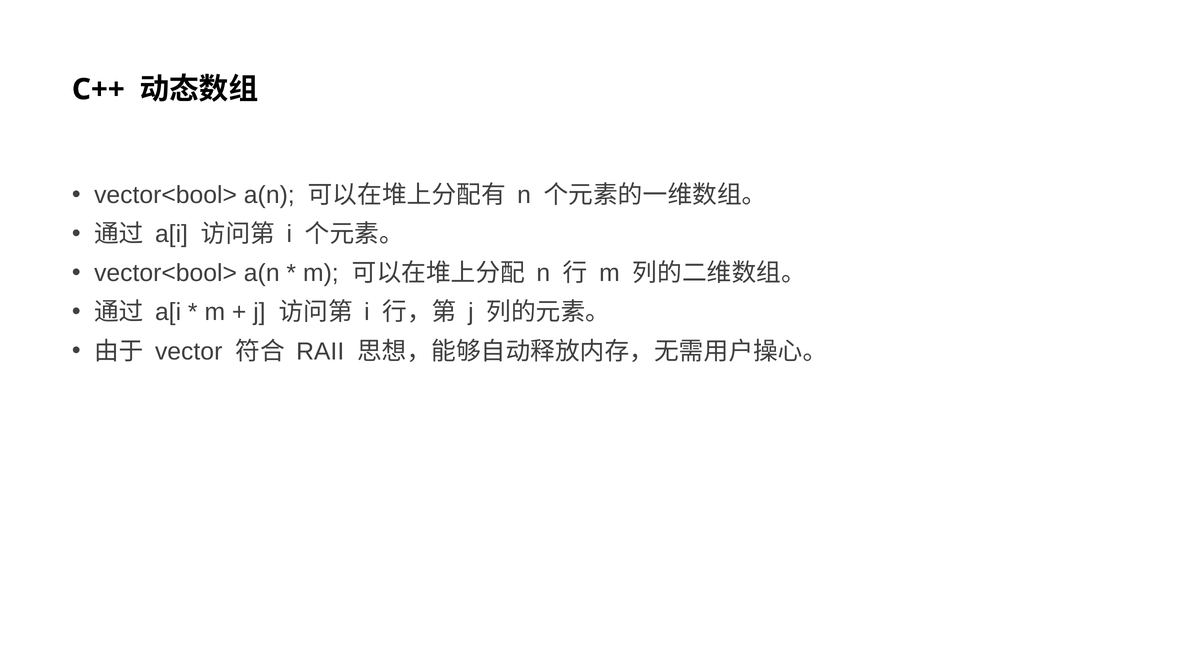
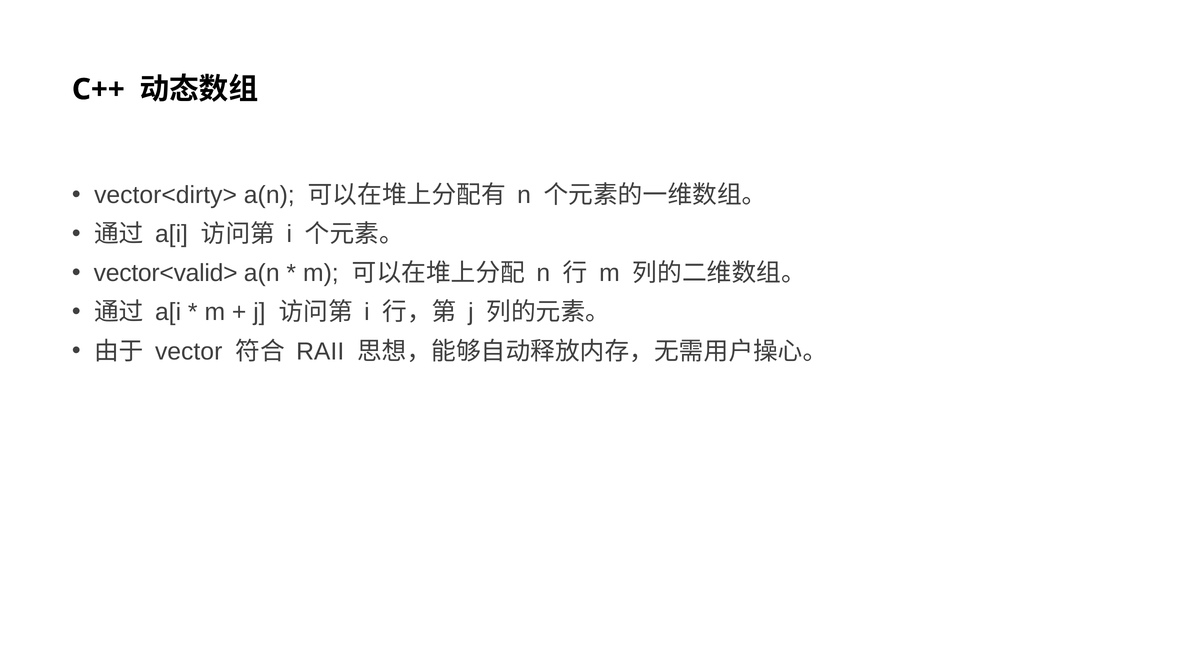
vector<bool>: vector<bool> -> vector<dirty> (166, 195)
vector<bool>: vector<bool> -> vector<valid> (166, 273)
